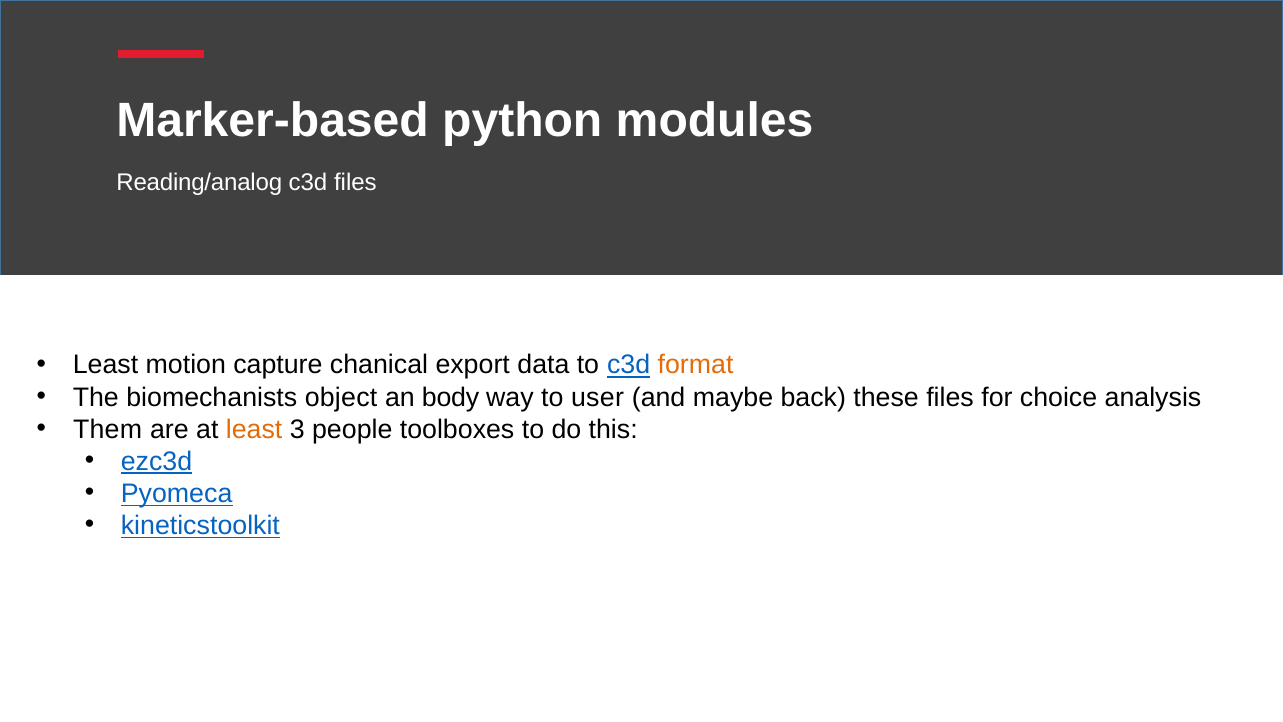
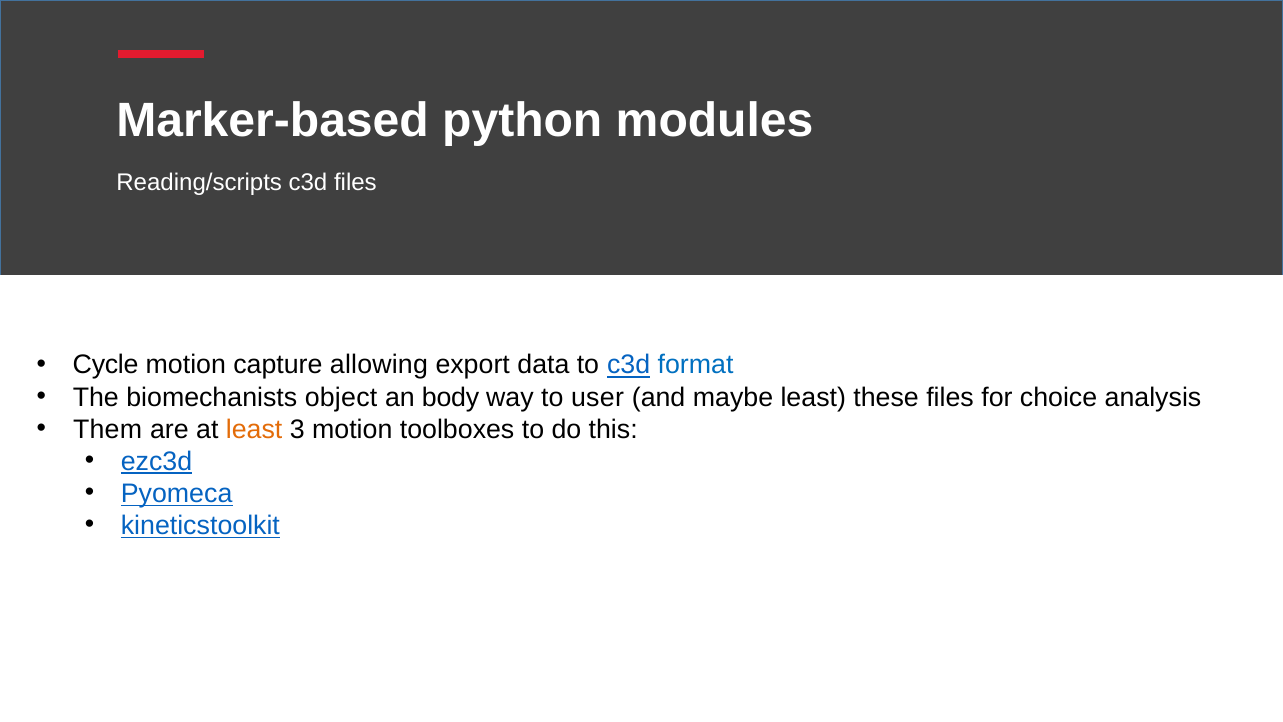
Reading/analog: Reading/analog -> Reading/scripts (199, 183)
Least: Least -> Cycle (106, 365)
chanical: chanical -> allowing (379, 365)
format colour: orange -> blue (696, 365)
maybe back: back -> least (813, 397)
3 people: people -> motion (352, 429)
